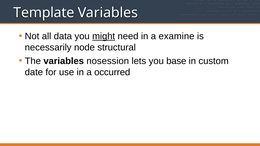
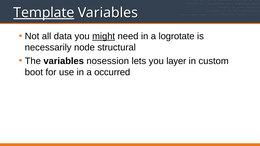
Template underline: none -> present (44, 13)
examine: examine -> logrotate (177, 36)
base: base -> layer (176, 61)
date: date -> boot (34, 72)
